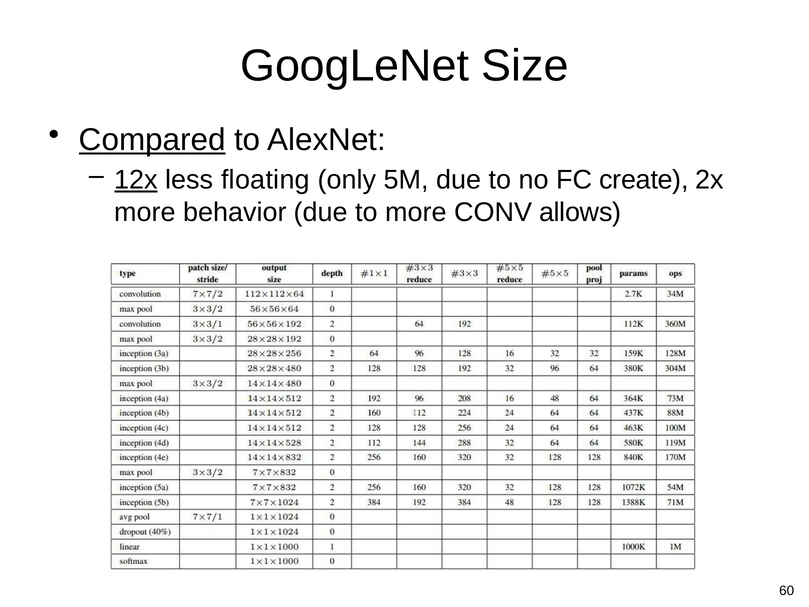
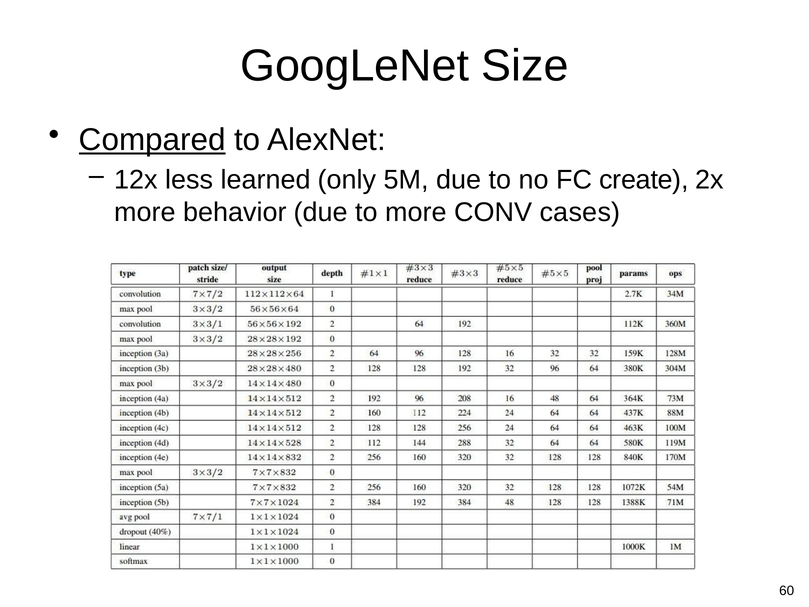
12x underline: present -> none (136, 180)
floating: floating -> learned (266, 180)
allows: allows -> cases (580, 212)
